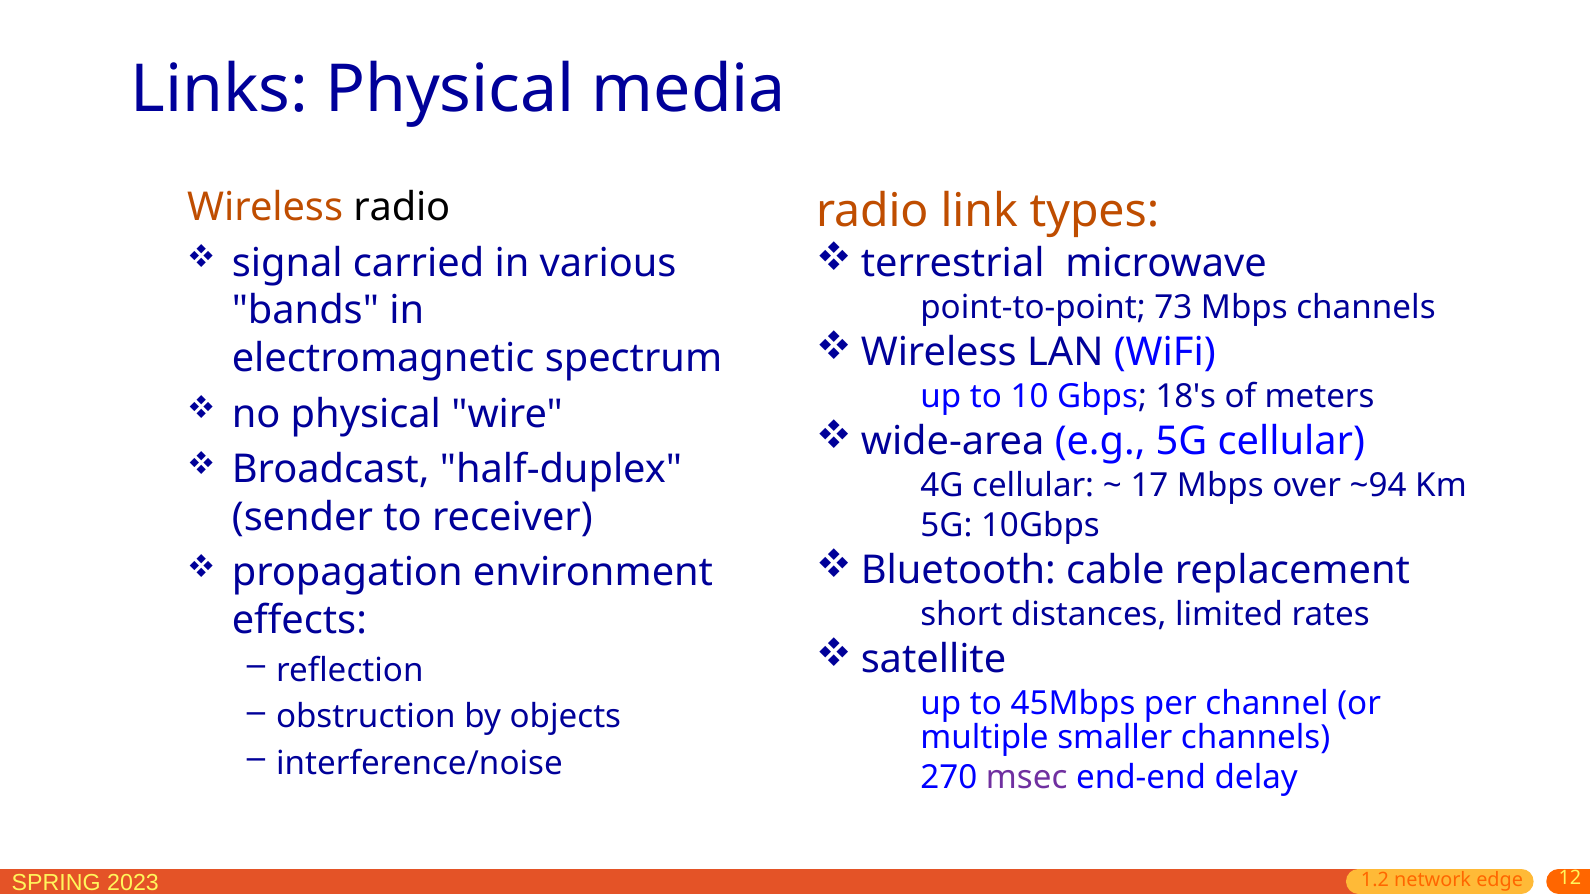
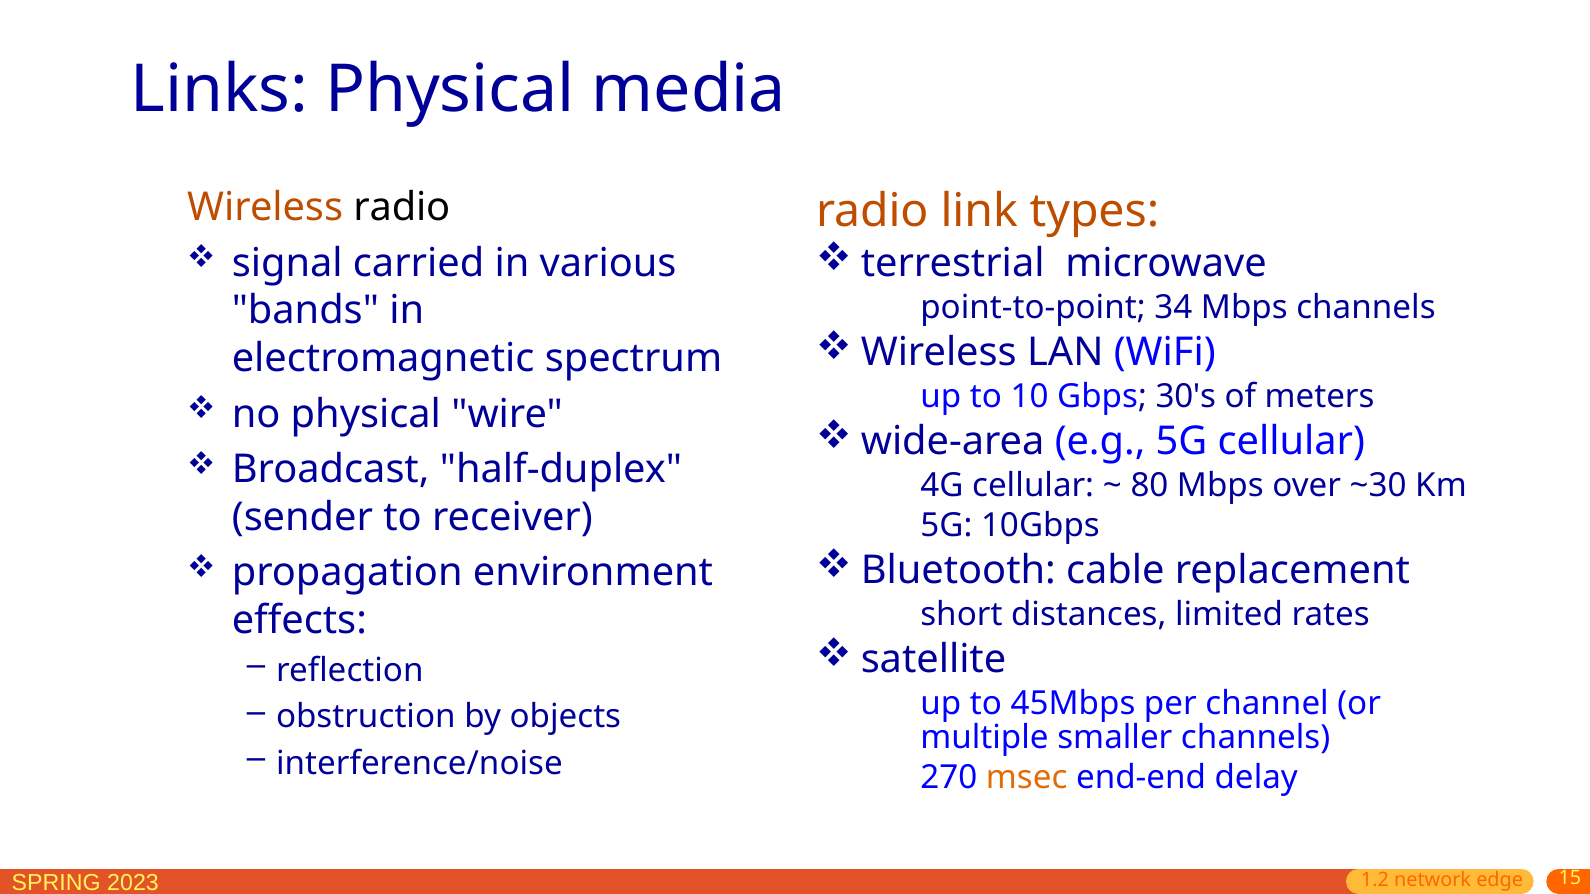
73: 73 -> 34 (1173, 308)
18's: 18's -> 30's (1186, 397)
17: 17 -> 80 (1149, 485)
~94: ~94 -> ~30 (1378, 485)
msec colour: purple -> orange (1027, 778)
12: 12 -> 15 (1570, 878)
